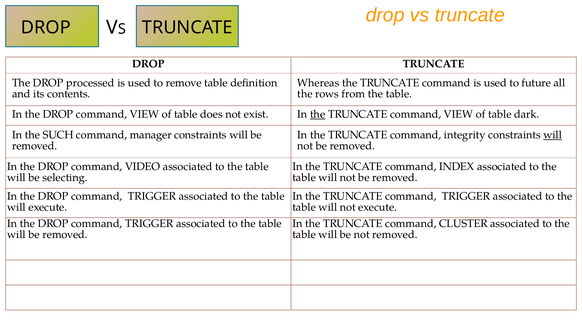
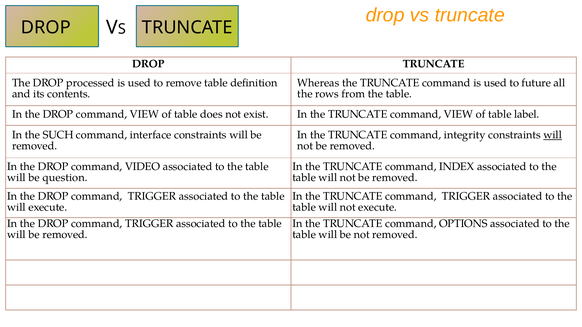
the underline: present -> none (318, 114)
dark: dark -> label (527, 114)
manager: manager -> interface (151, 135)
selecting: selecting -> question (65, 178)
CLUSTER: CLUSTER -> OPTIONS (463, 224)
